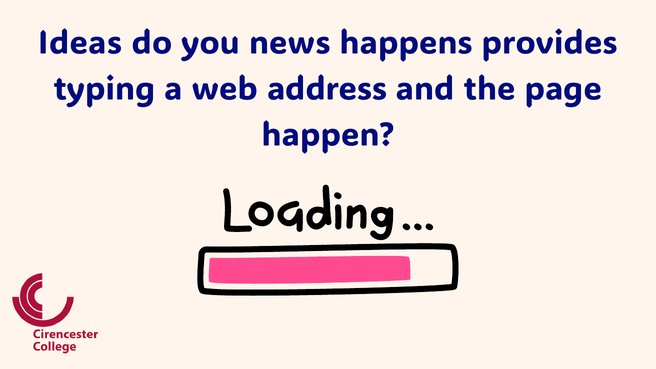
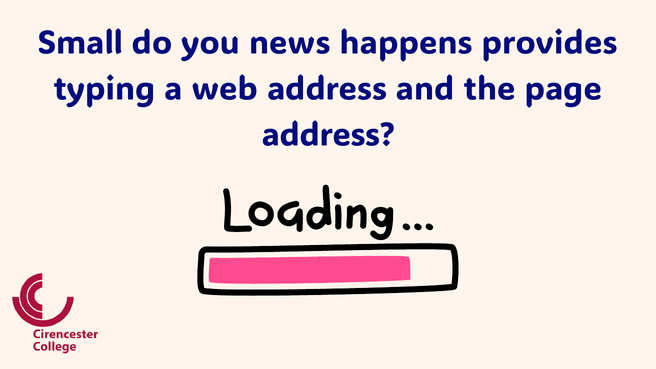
Ideas: Ideas -> Small (81, 43)
happen: happen -> address (328, 135)
